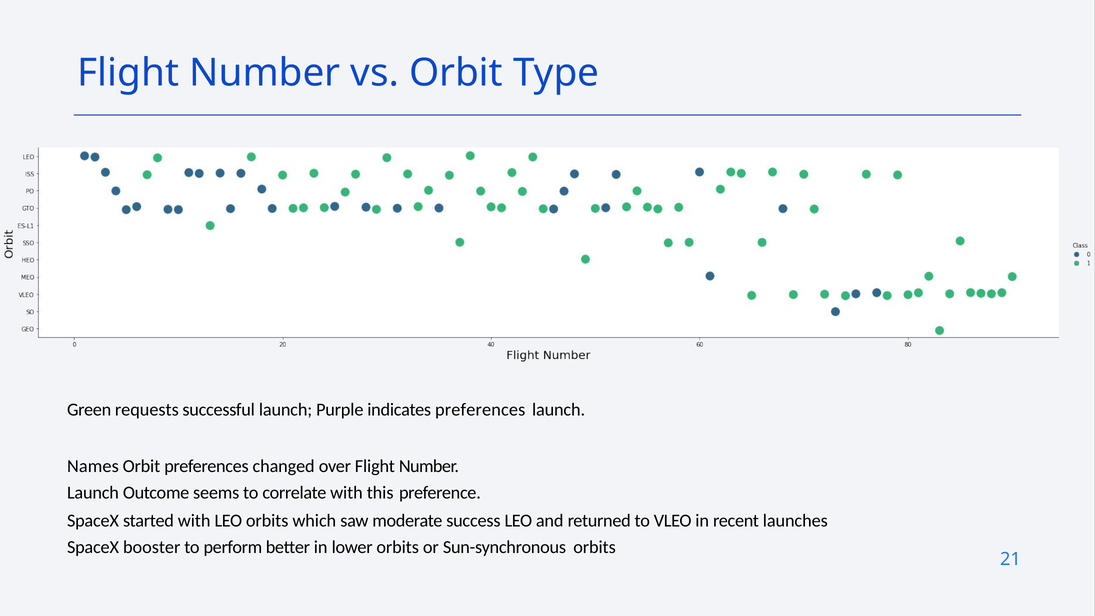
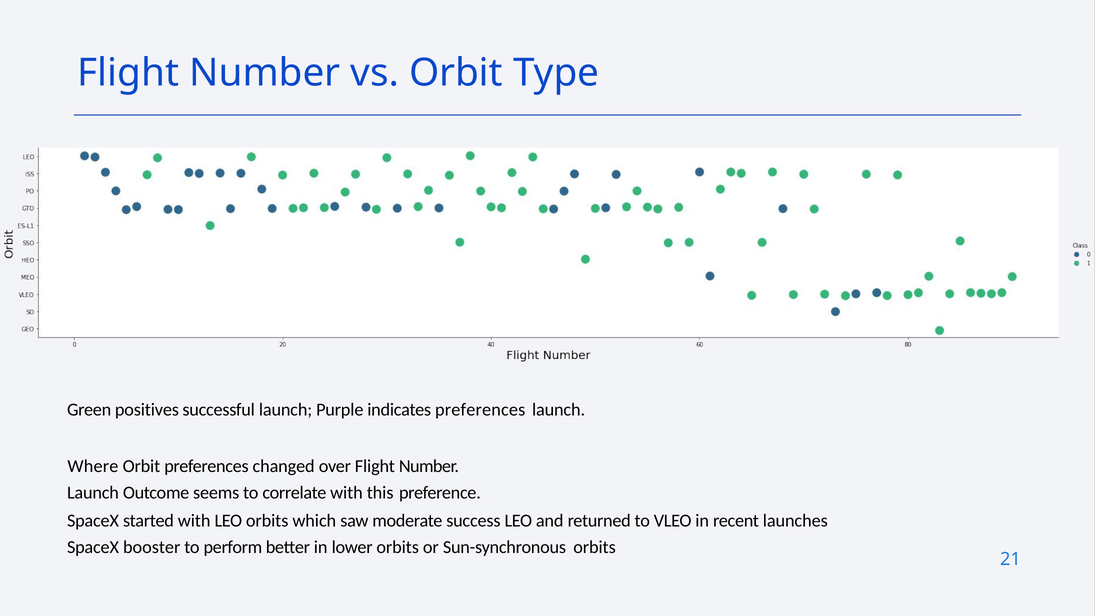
requests: requests -> positives (147, 409)
Names: Names -> Where (93, 466)
